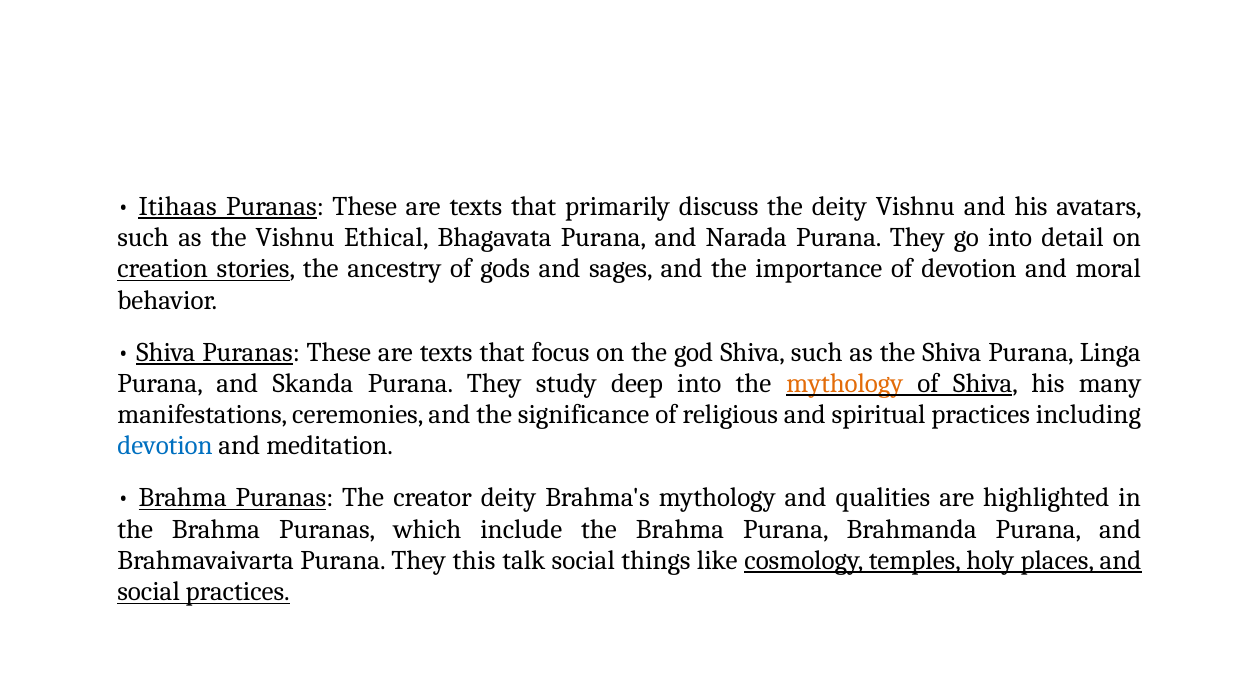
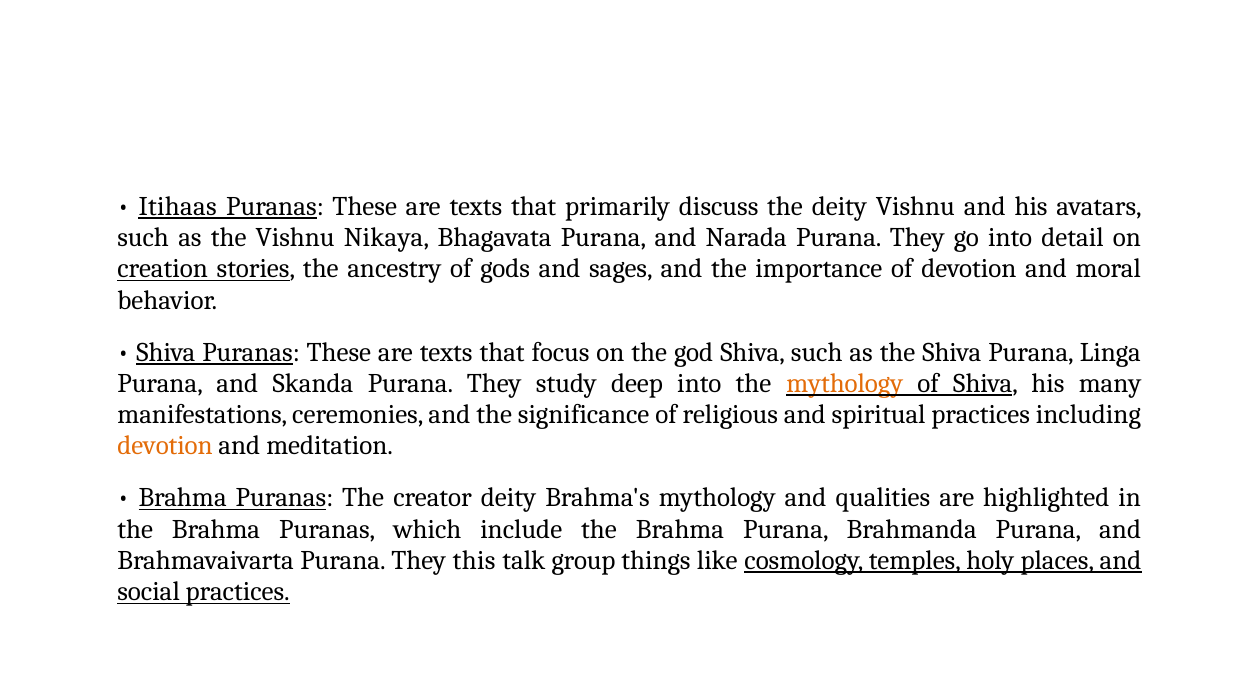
Ethical: Ethical -> Nikaya (386, 238)
devotion colour: blue -> orange (165, 446)
talk social: social -> group (583, 561)
